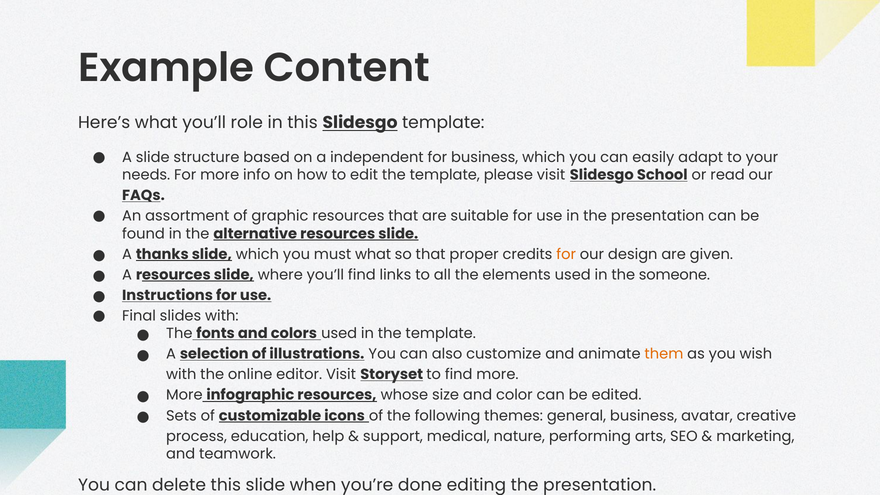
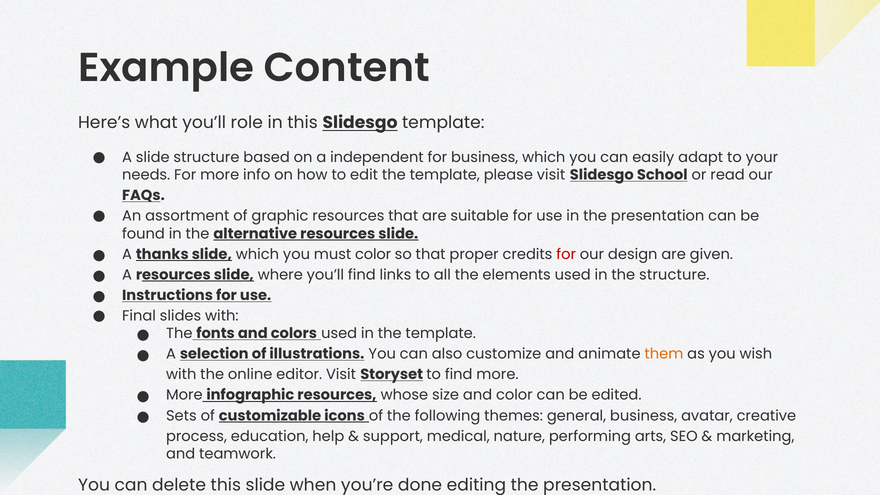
must what: what -> color (373, 254)
for colour: orange -> red (566, 254)
the someone: someone -> structure (674, 275)
